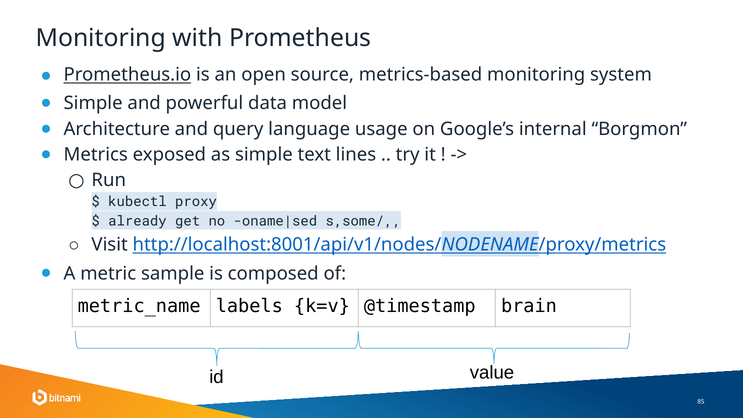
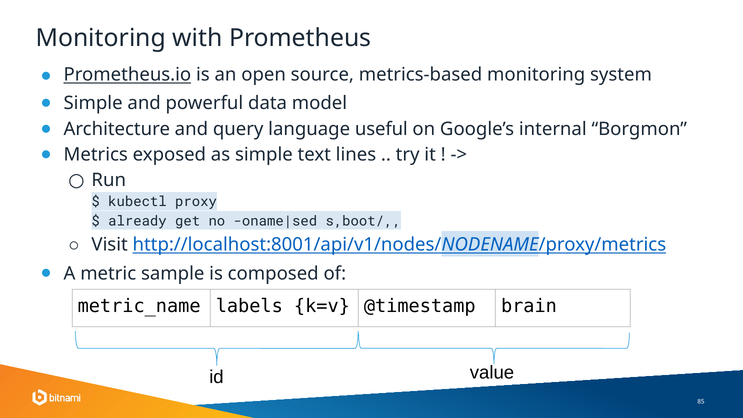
usage: usage -> useful (381, 129)
s,some/: s,some/ -> s,boot/ (363, 221)
